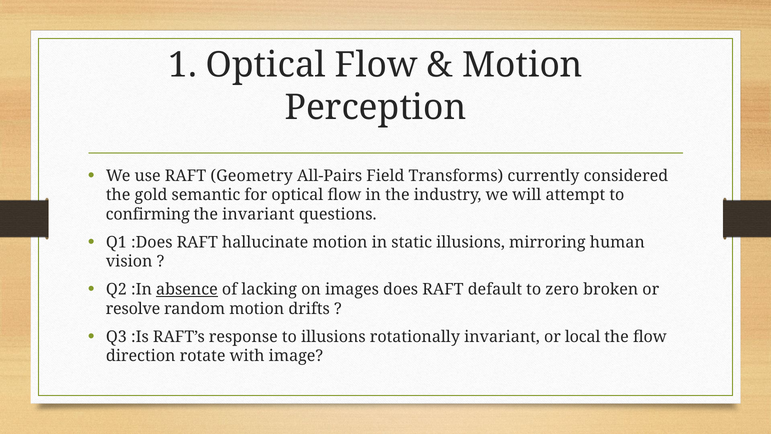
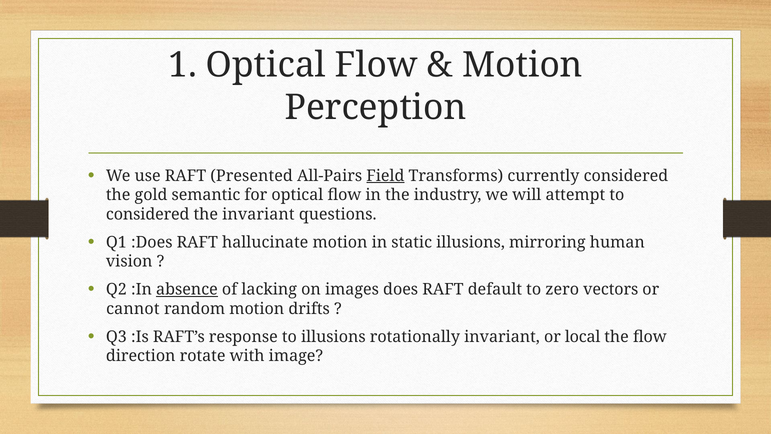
Geometry: Geometry -> Presented (252, 176)
Field underline: none -> present (385, 176)
confirming: confirming -> considered (148, 214)
broken: broken -> vectors (611, 289)
resolve: resolve -> cannot (133, 309)
